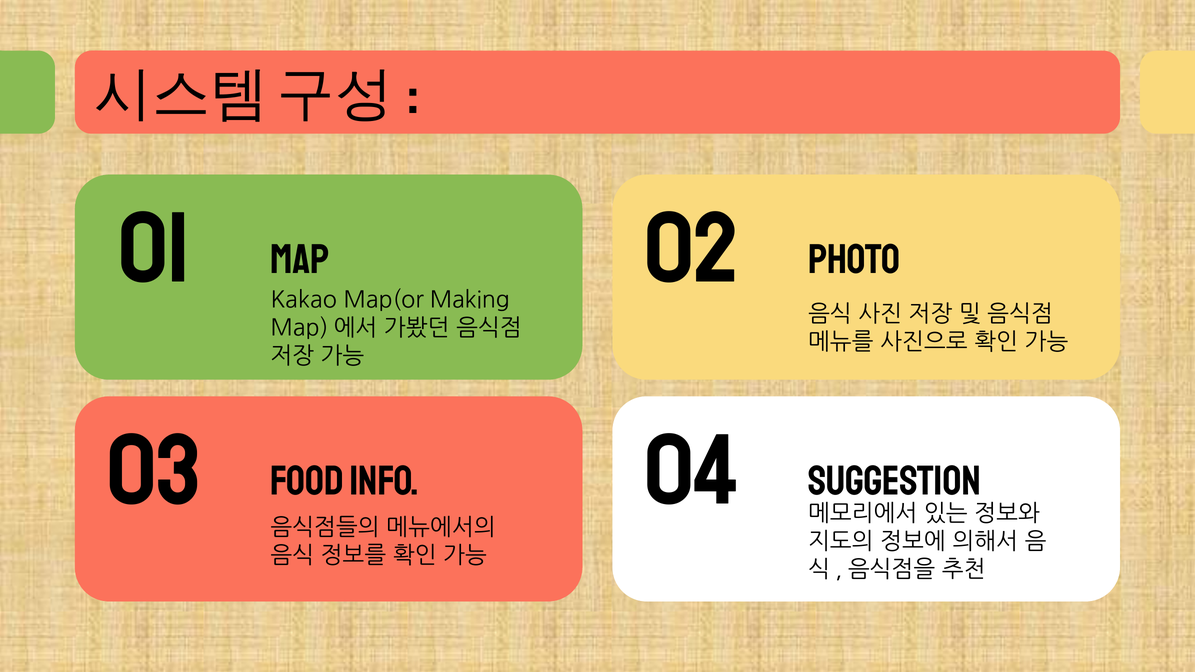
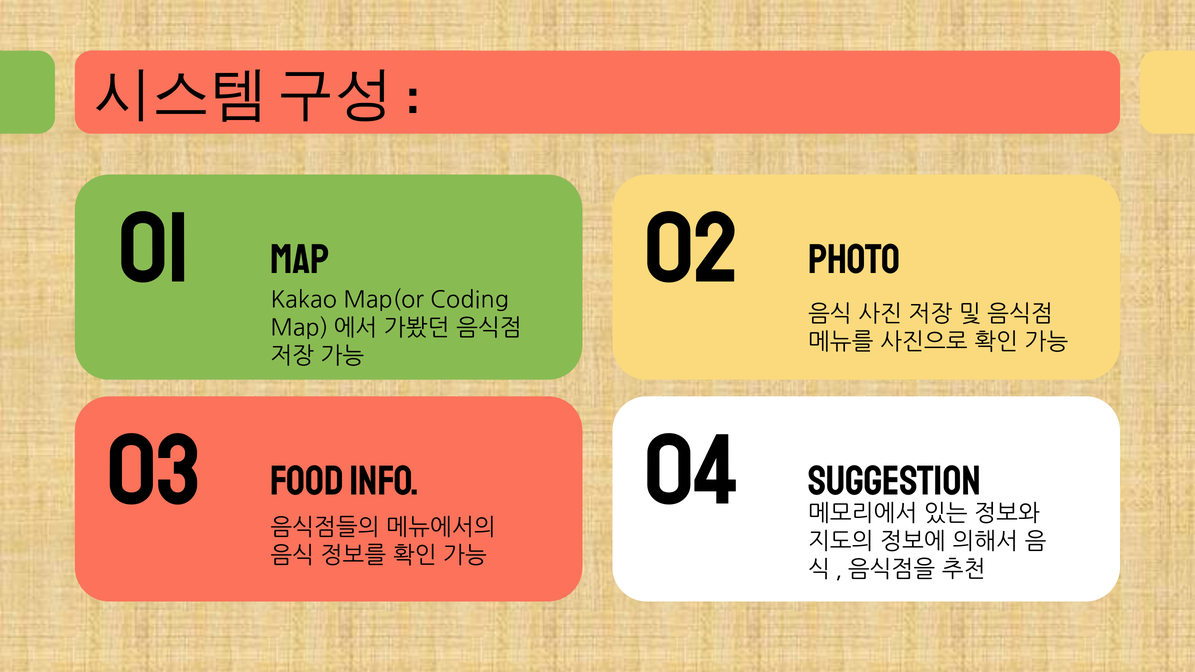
Making: Making -> Coding (470, 300)
